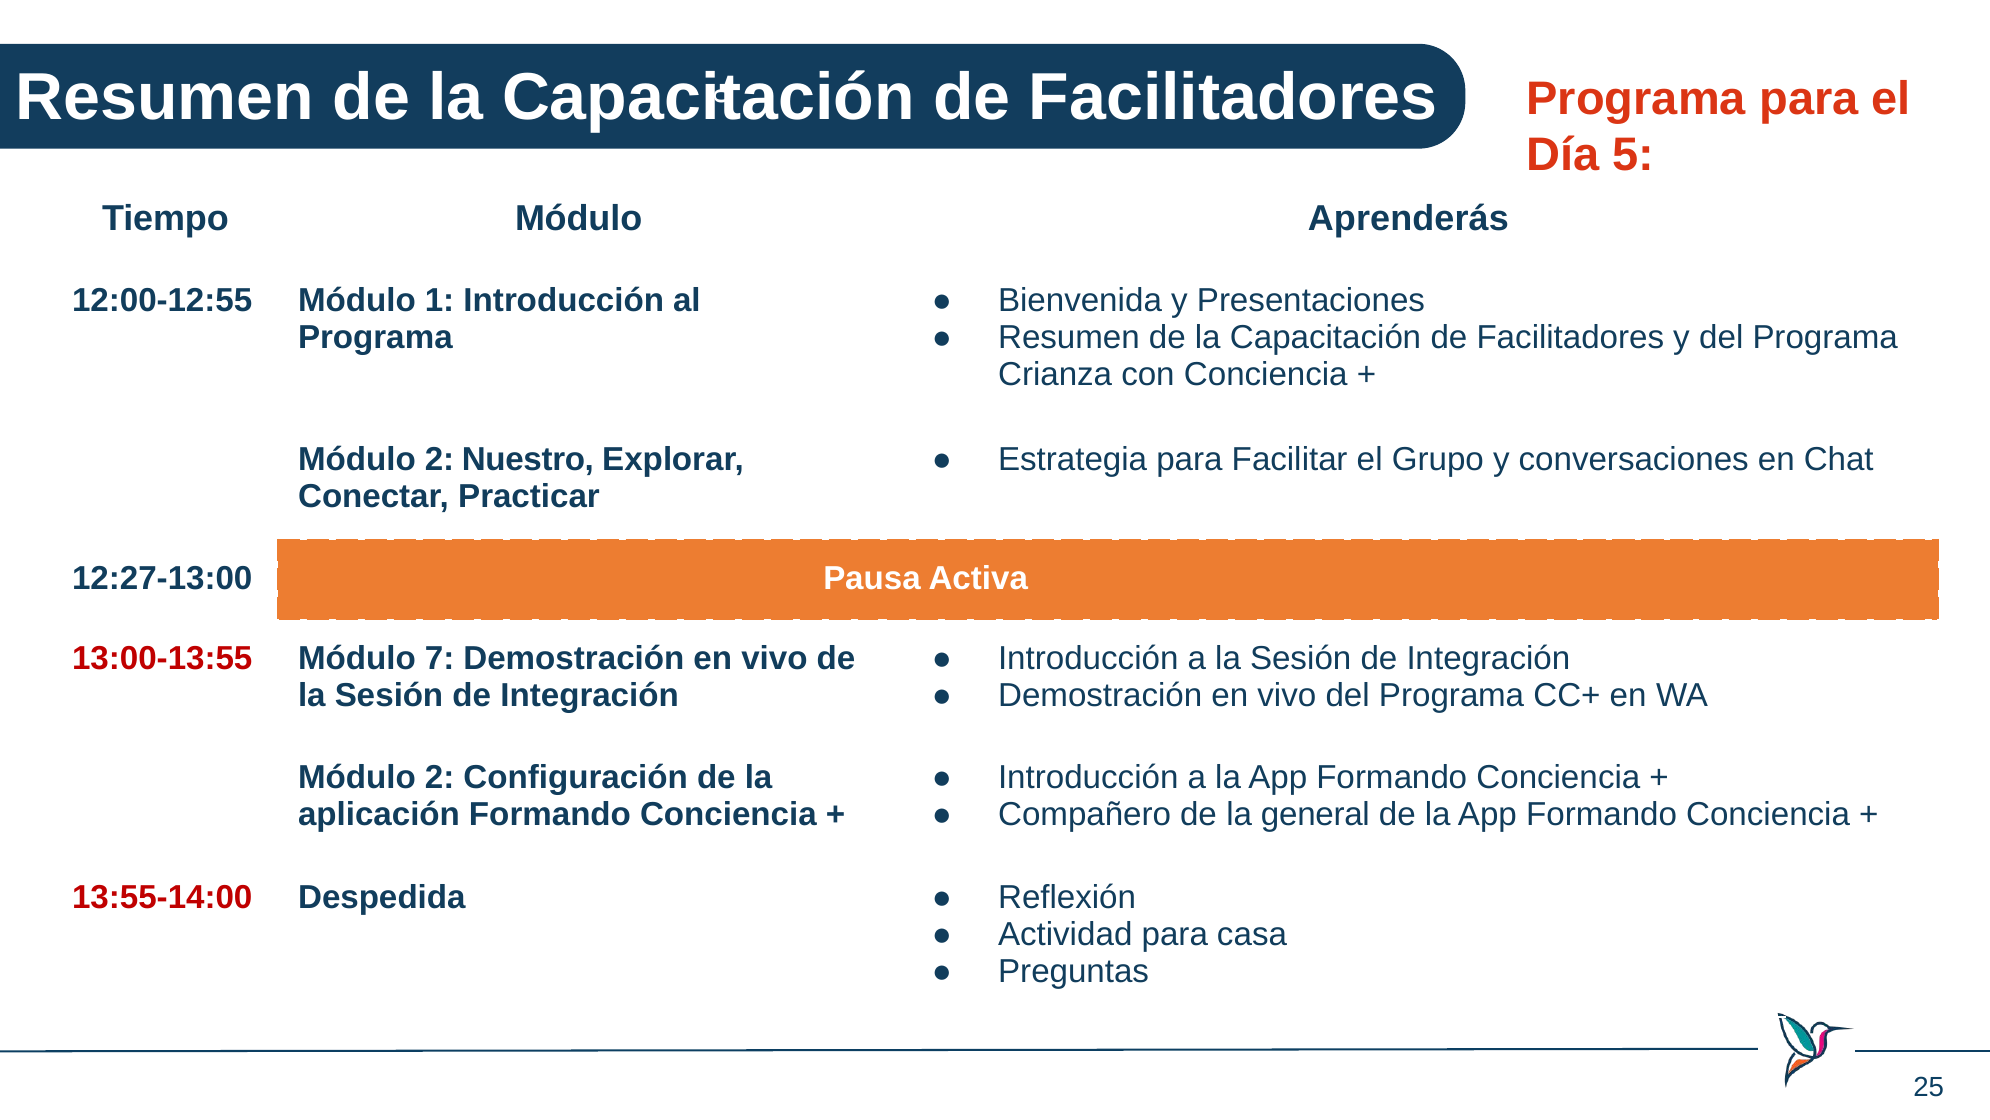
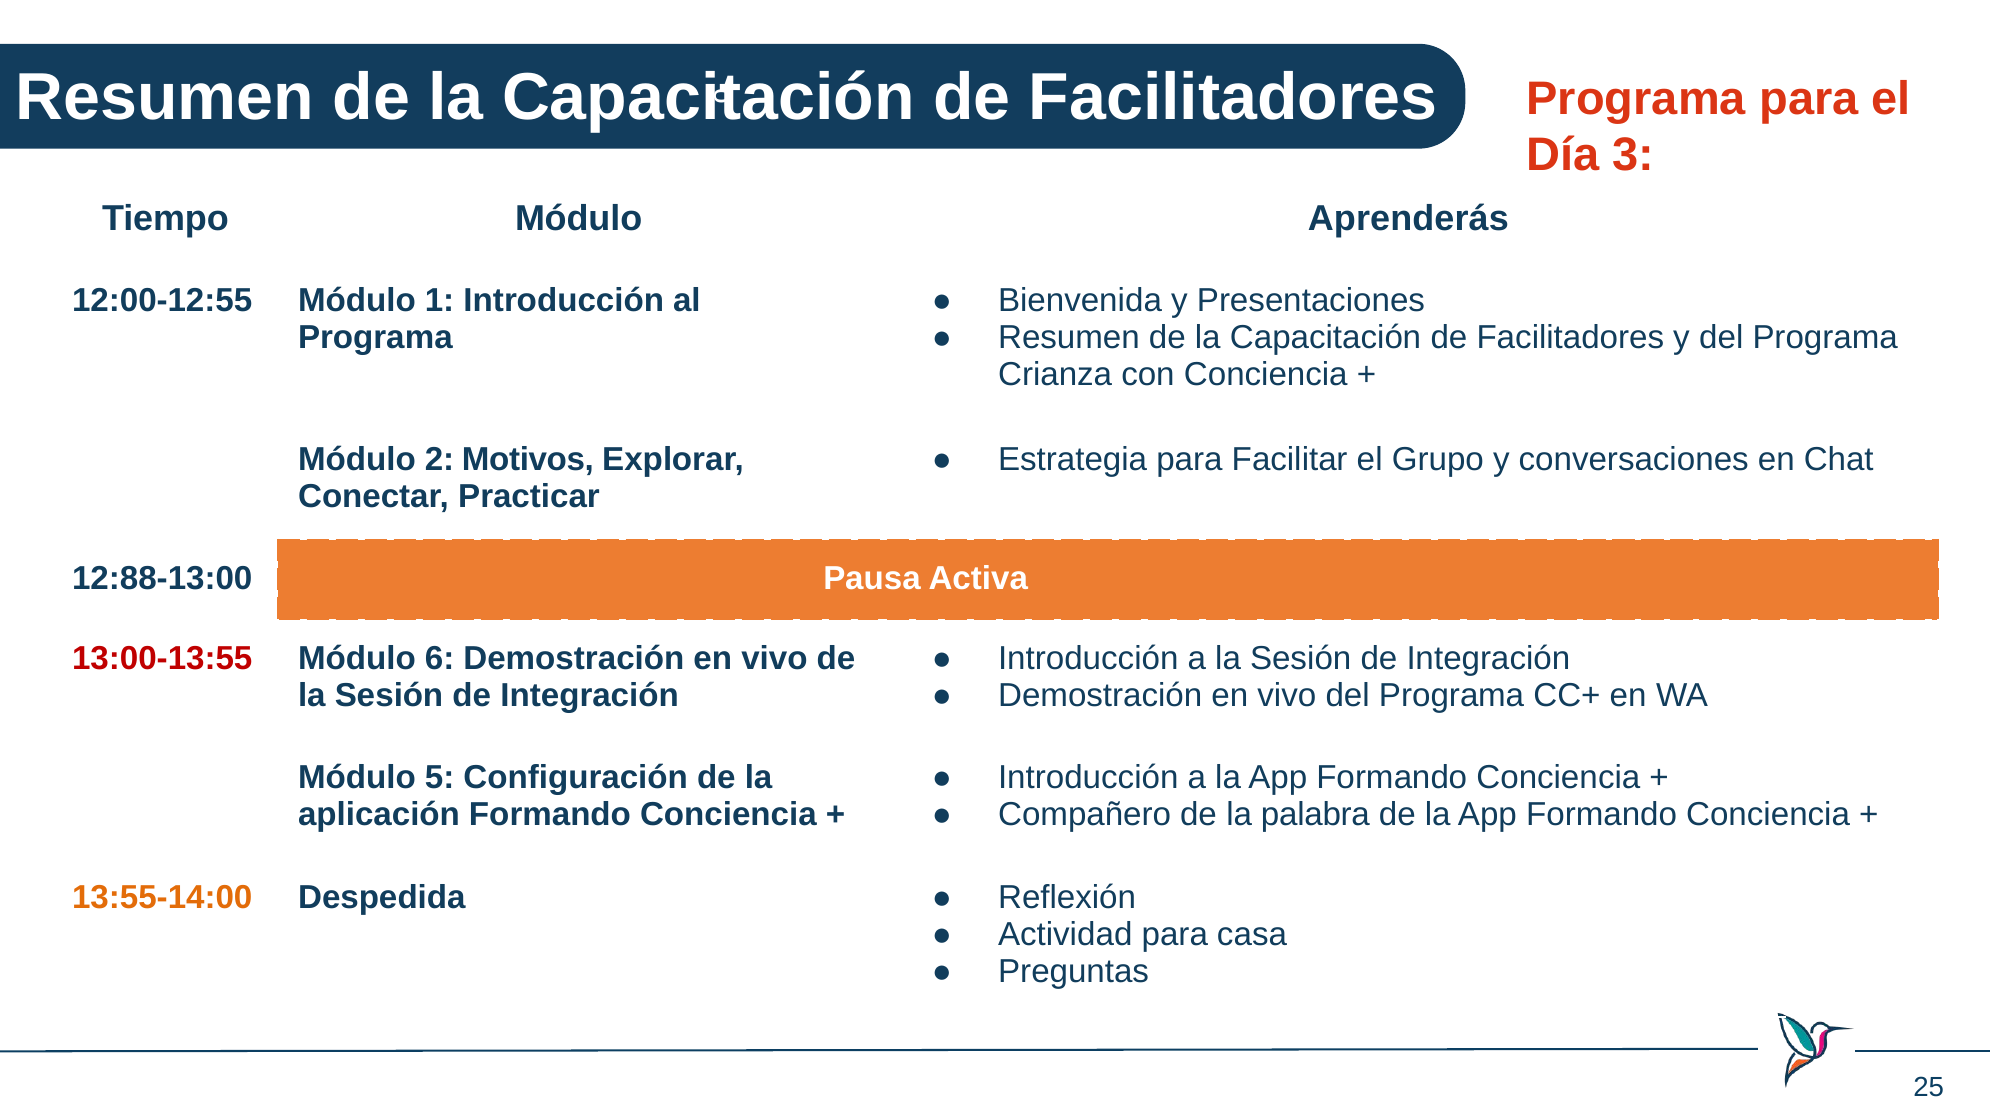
5: 5 -> 3 (1634, 155)
Nuestro: Nuestro -> Motivos (528, 459)
12:27-13:00: 12:27-13:00 -> 12:88-13:00 (162, 579)
7: 7 -> 6 (440, 658)
2: 2 -> 5 (440, 777)
general: general -> palabra (1315, 815)
13:55-14:00 colour: red -> orange (162, 897)
